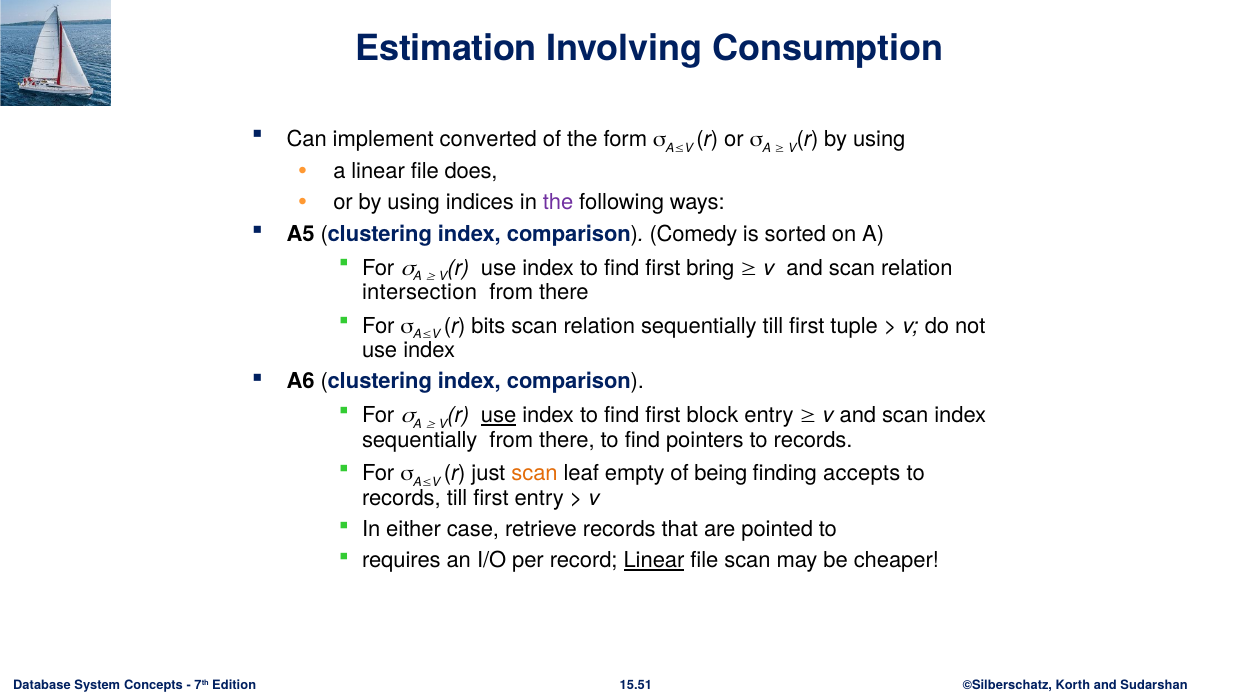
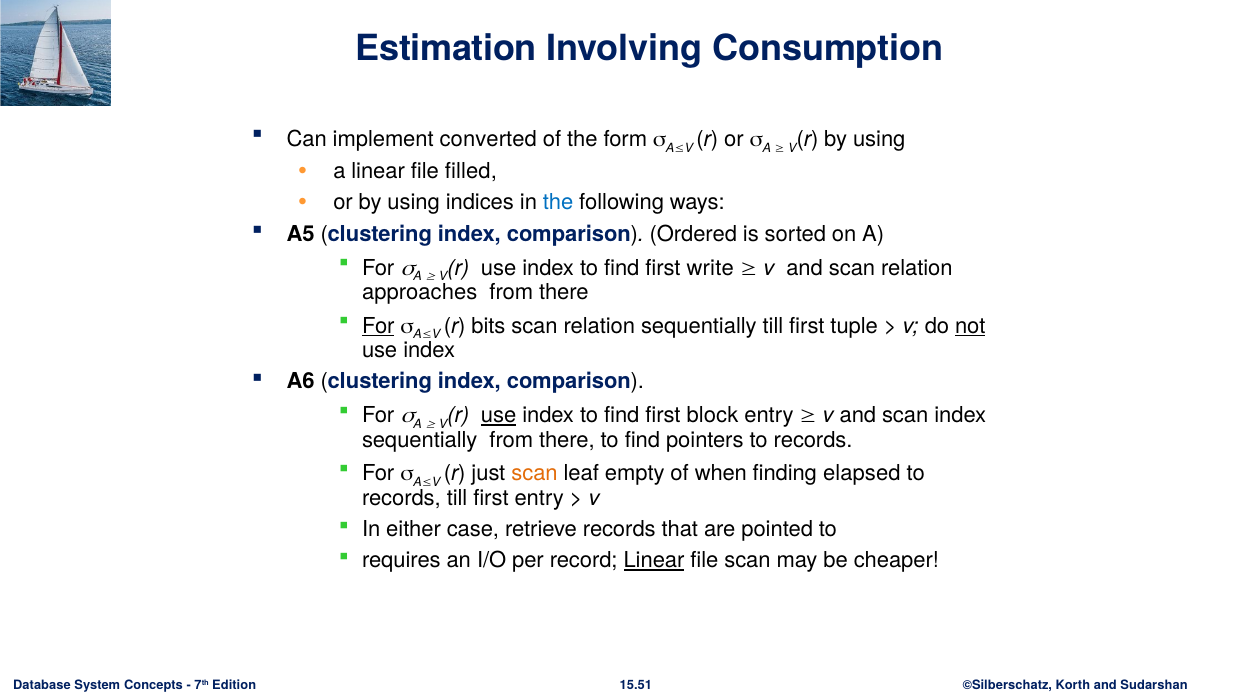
does: does -> filled (471, 171)
the colour: purple -> blue (558, 203)
Comedy: Comedy -> Ordered (693, 234)
bring: bring -> write (710, 268)
intersection: intersection -> approaches (420, 292)
For underline: none -> present (378, 326)
not underline: none -> present (970, 326)
being: being -> when (721, 474)
accepts: accepts -> elapsed (862, 474)
